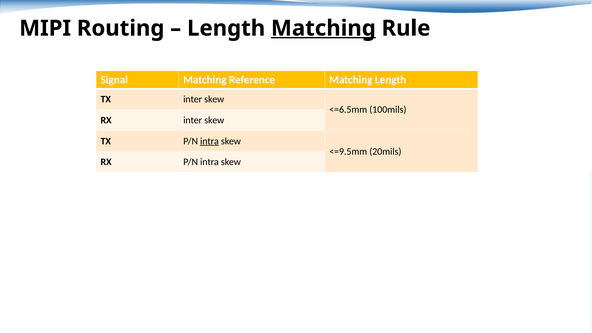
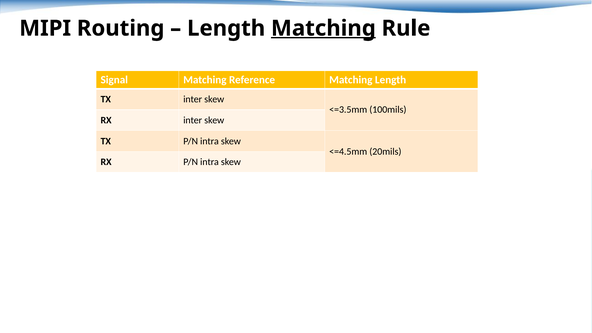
<=6.5mm: <=6.5mm -> <=3.5mm (348, 110)
intra underline: present -> none (209, 141)
<=9.5mm: <=9.5mm -> <=4.5mm (348, 152)
